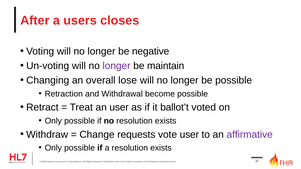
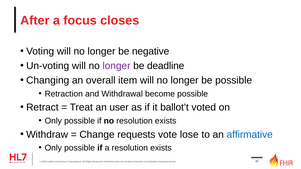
users: users -> focus (80, 21)
maintain: maintain -> deadline (166, 66)
lose: lose -> item (128, 81)
vote user: user -> lose (189, 135)
affirmative colour: purple -> blue (250, 135)
